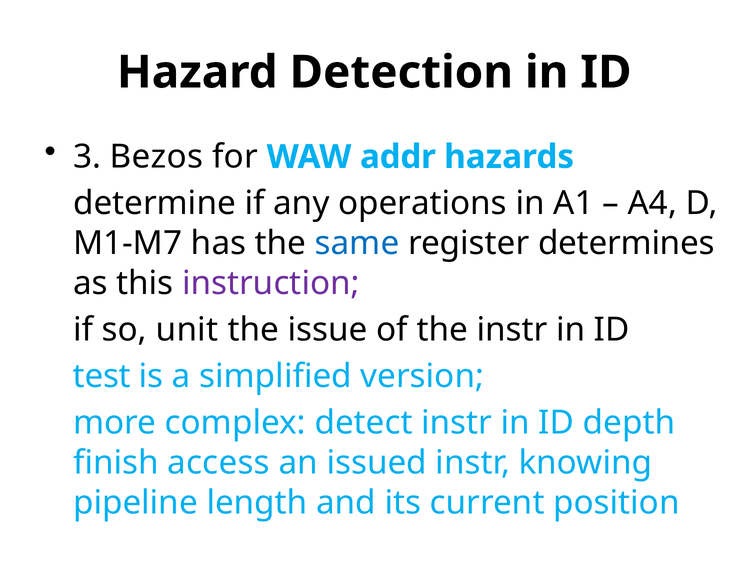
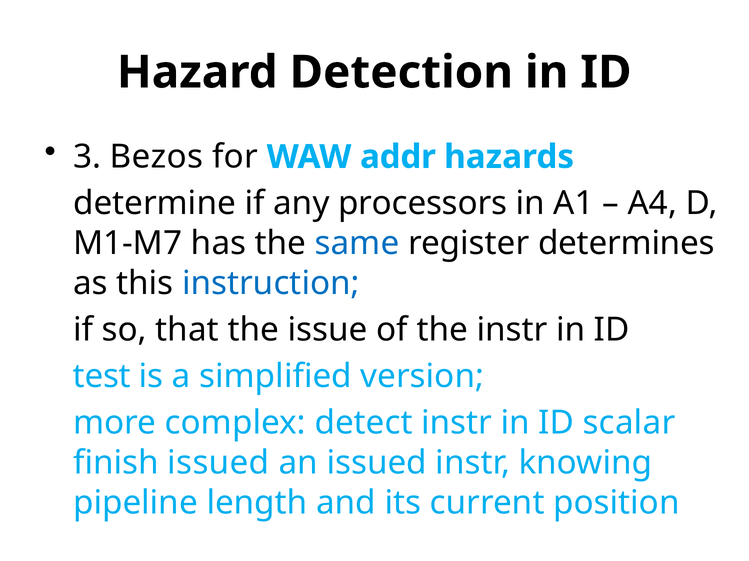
operations: operations -> processors (423, 204)
instruction colour: purple -> blue (271, 284)
unit: unit -> that (187, 330)
depth: depth -> scalar (629, 424)
finish access: access -> issued (218, 463)
